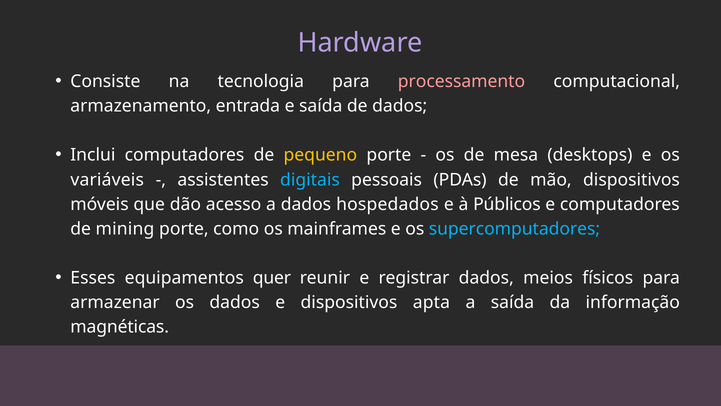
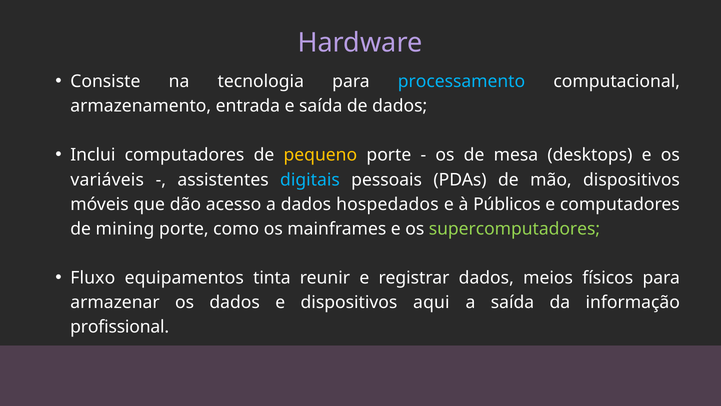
processamento colour: pink -> light blue (462, 81)
supercomputadores colour: light blue -> light green (514, 229)
Esses: Esses -> Fluxo (93, 278)
quer: quer -> tinta (272, 278)
apta: apta -> aqui (431, 302)
magnéticas: magnéticas -> profissional (120, 327)
